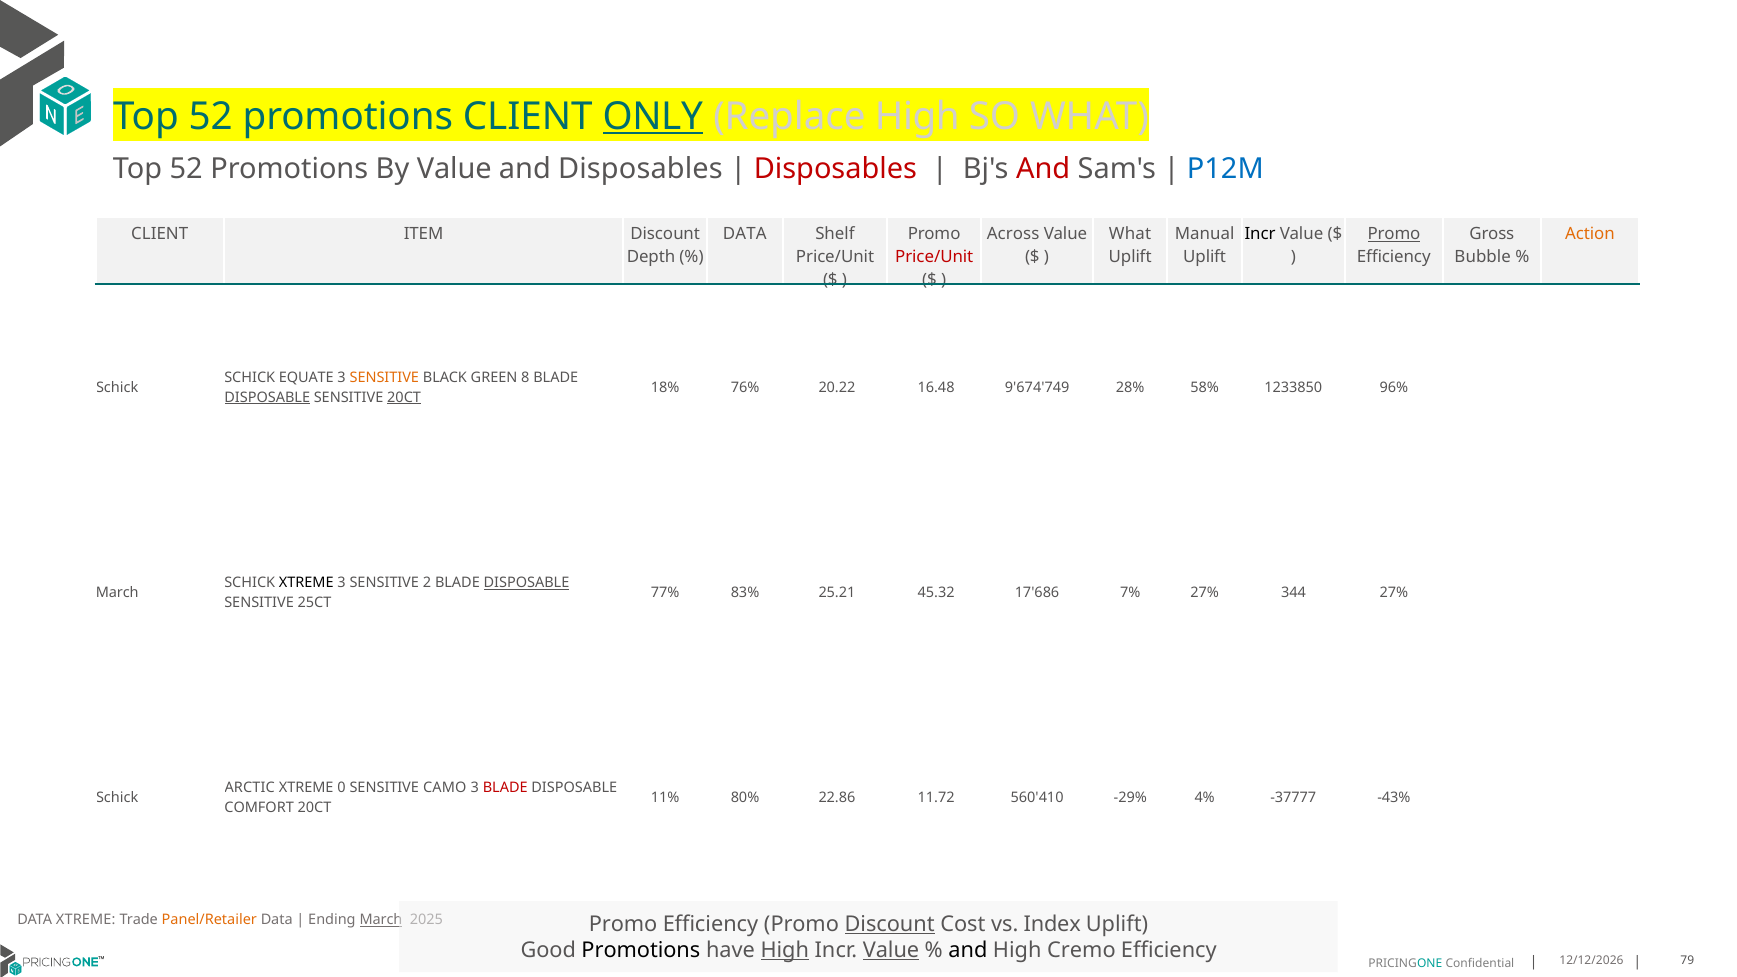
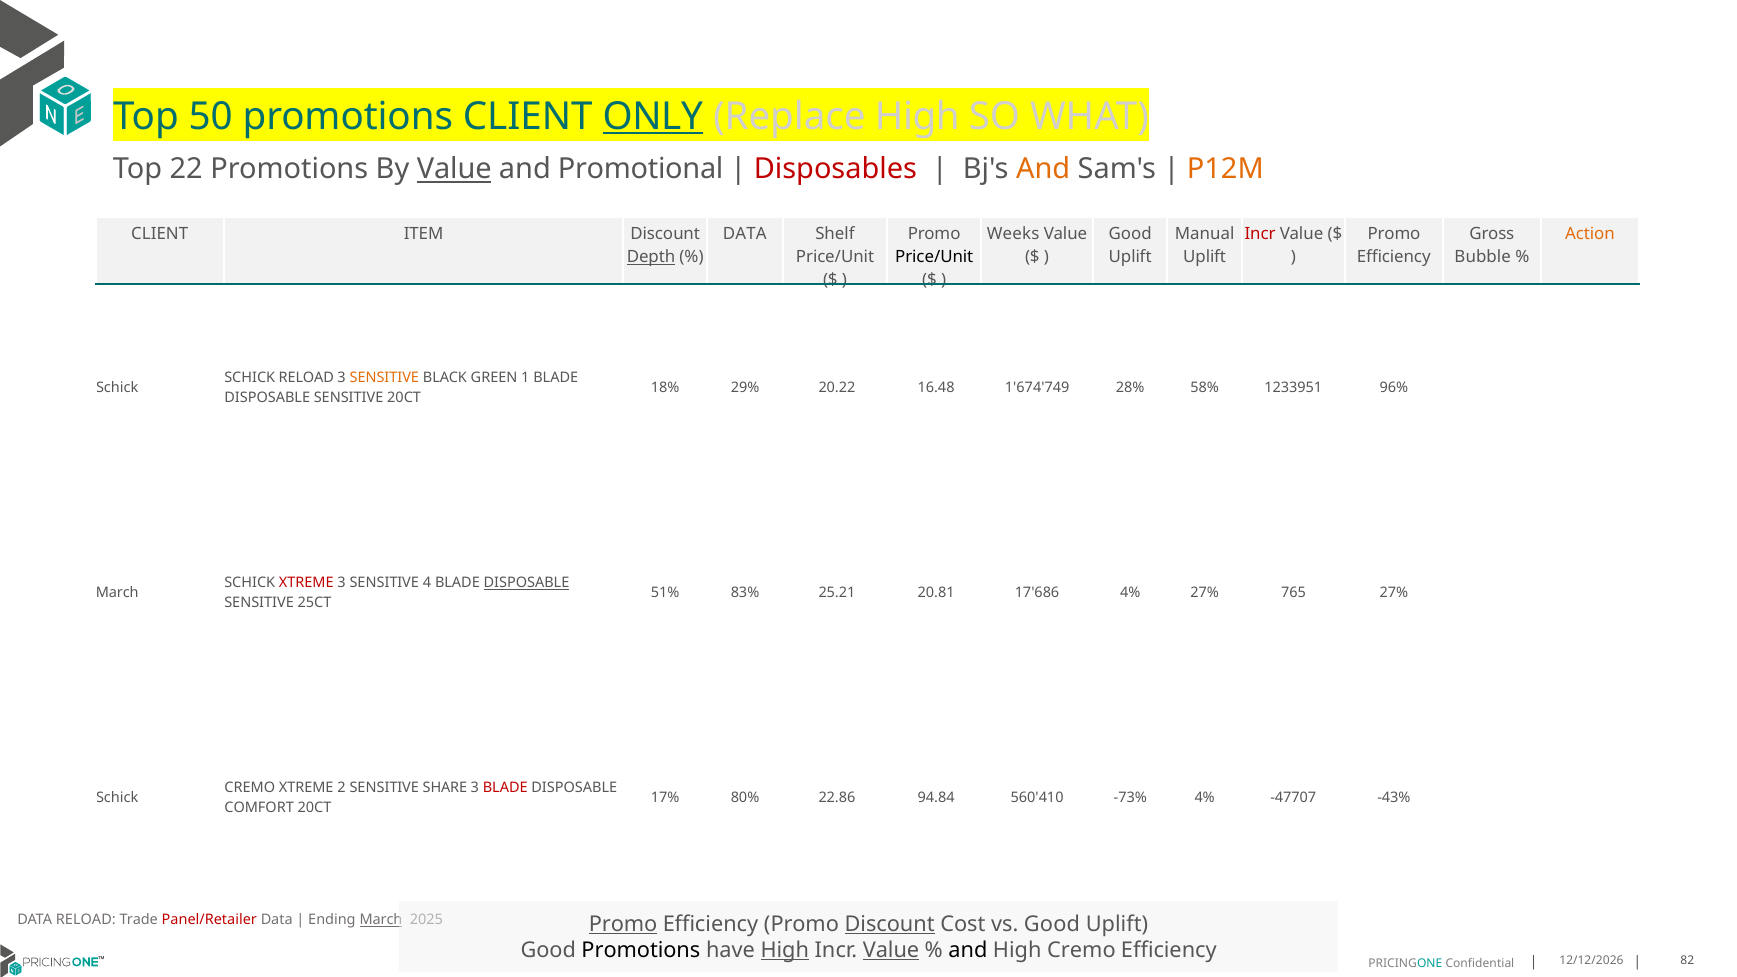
52: 52 -> 50 (211, 117)
52: 52 -> 22 (186, 169)
Value underline: none -> present (454, 169)
and Disposables: Disposables -> Promotional (641, 169)
And colour: red -> orange (1043, 169)
P12M colour: blue -> orange (1225, 169)
Across: Across -> Weeks (1013, 234)
What: What -> Good (1130, 234)
Incr colour: black -> red (1260, 234)
Promo underline: present -> none (1394, 234)
Depth underline: none -> present (651, 257)
Price/Unit colour: red -> black (934, 257)
SCHICK EQUATE: EQUATE -> RELOAD (306, 378)
8: 8 -> 1 (525, 378)
76%: 76% -> 29% (745, 388)
9'674'749: 9'674'749 -> 1'674'749 (1037, 388)
1233850: 1233850 -> 1233951 (1293, 388)
DISPOSABLE underline: present -> none (267, 397)
20CT underline: present -> none (404, 397)
XTREME colour: black -> red (306, 583)
2: 2 -> 4 (427, 583)
77%: 77% -> 51% (665, 593)
45.32: 45.32 -> 20.81 (936, 593)
17'686 7%: 7% -> 4% (1130, 593)
344: 344 -> 765 (1293, 593)
ARCTIC: ARCTIC -> CREMO (250, 788)
0: 0 -> 2 (342, 788)
CAMO: CAMO -> SHARE (445, 788)
11%: 11% -> 17% (665, 798)
11.72: 11.72 -> 94.84 (936, 798)
-29%: -29% -> -73% (1130, 798)
-37777: -37777 -> -47707 (1293, 798)
DATA XTREME: XTREME -> RELOAD (86, 920)
Panel/Retailer colour: orange -> red (209, 920)
Promo underline: none -> present (623, 924)
vs Index: Index -> Good (1052, 924)
79: 79 -> 82 (1687, 961)
